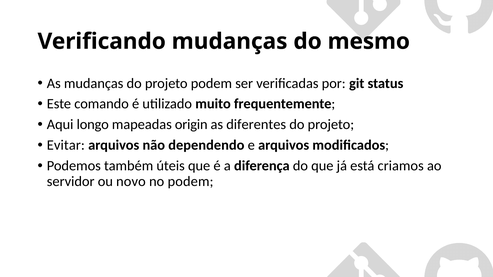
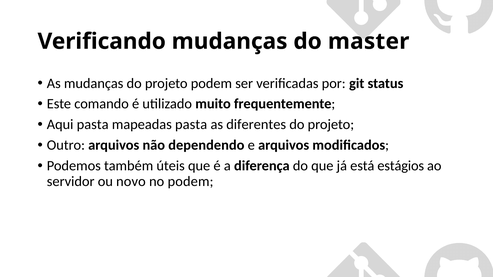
mesmo: mesmo -> master (369, 41)
Aqui longo: longo -> pasta (93, 125)
mapeadas origin: origin -> pasta (191, 125)
Evitar: Evitar -> Outro (66, 145)
criamos: criamos -> estágios (401, 166)
